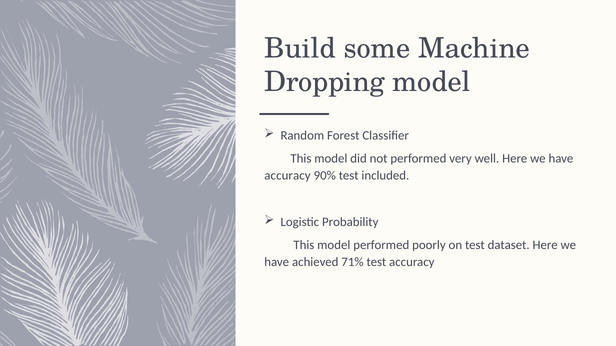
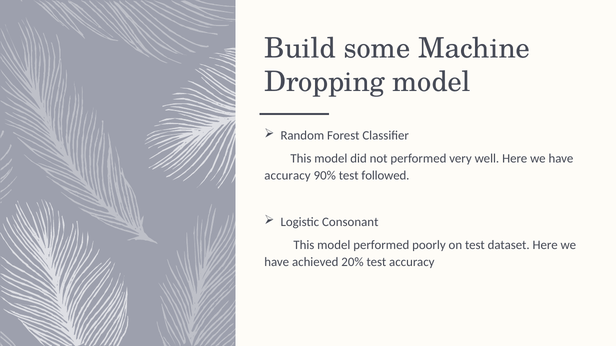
included: included -> followed (385, 176)
Probability: Probability -> Consonant (350, 222)
71%: 71% -> 20% (352, 262)
